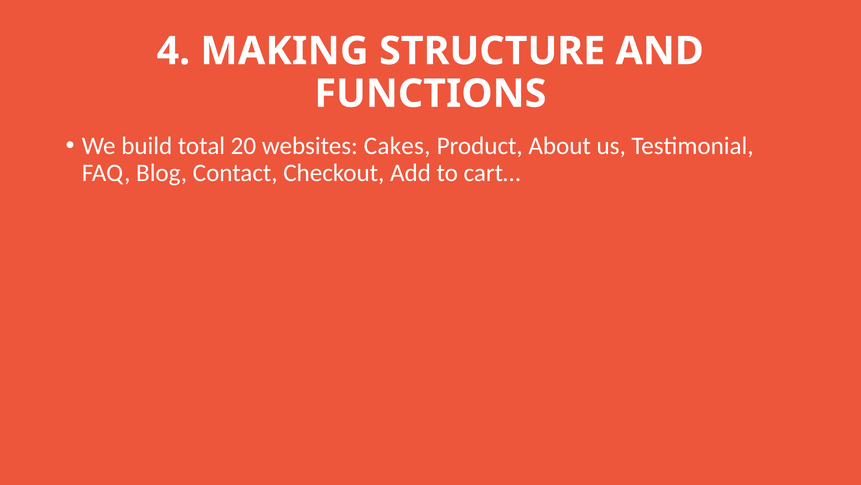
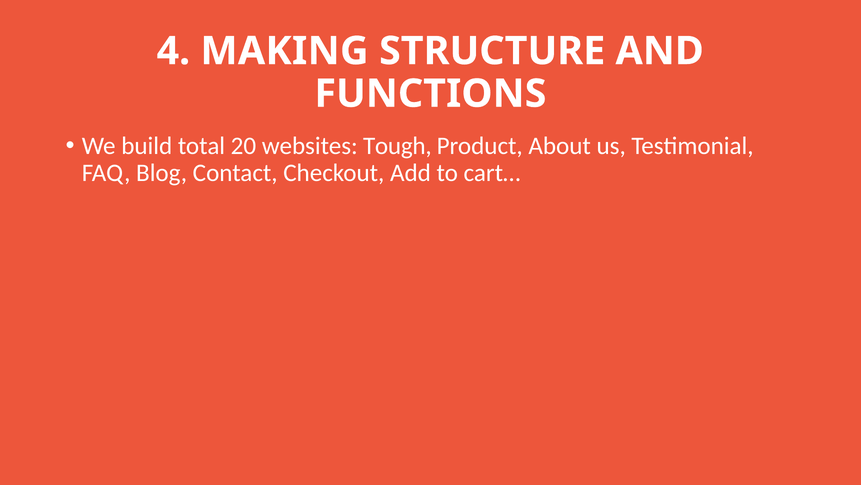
Cakes: Cakes -> Tough (397, 146)
